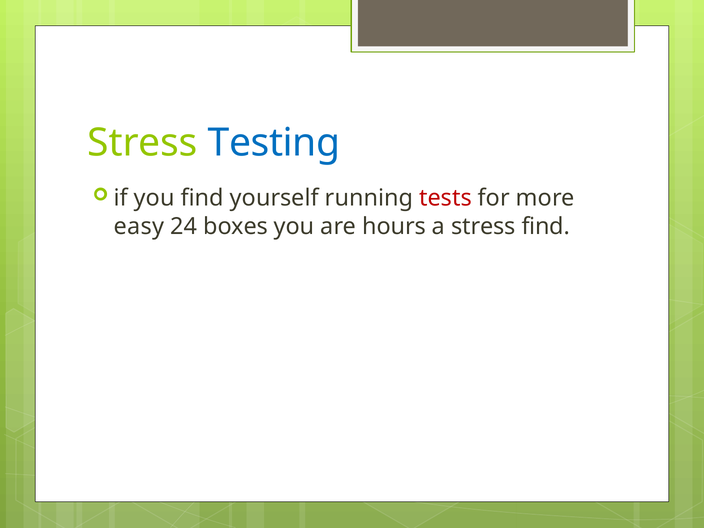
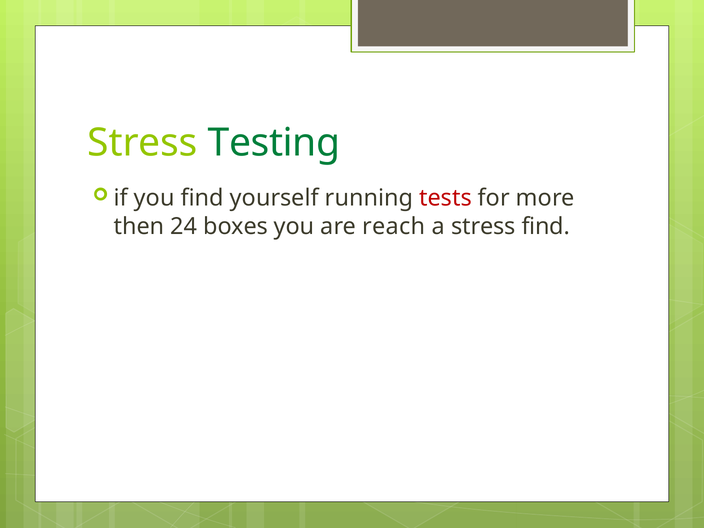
Testing colour: blue -> green (274, 143)
easy: easy -> then (139, 226)
hours: hours -> reach (394, 226)
